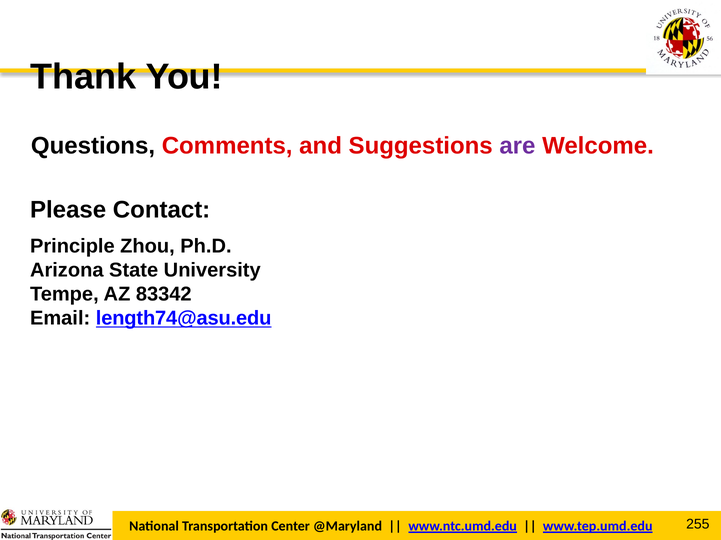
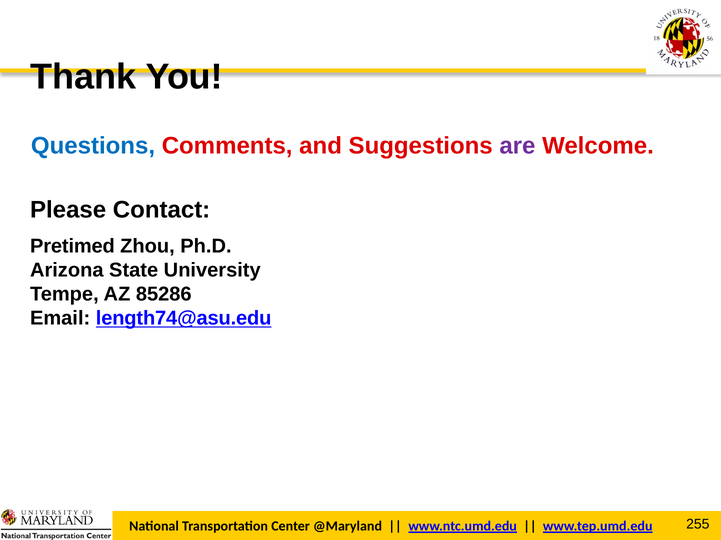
Questions colour: black -> blue (93, 146)
Principle: Principle -> Pretimed (72, 246)
83342: 83342 -> 85286 (164, 294)
